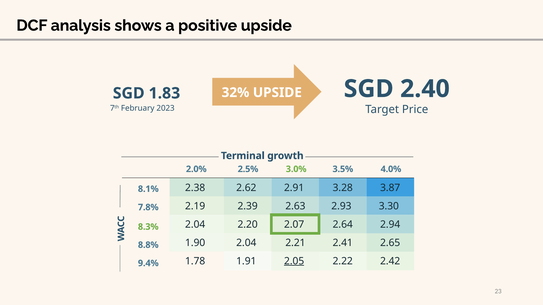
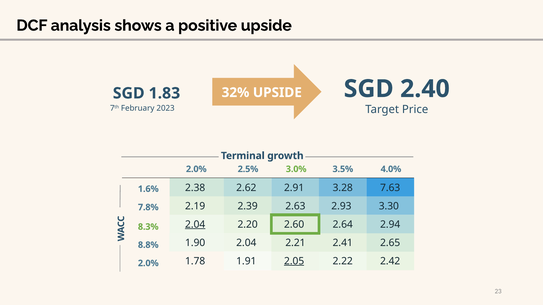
3.87: 3.87 -> 7.63 (390, 188)
8.1%: 8.1% -> 1.6% (148, 189)
2.04 underline: none -> present (195, 225)
2.07: 2.07 -> 2.60 (294, 225)
9.4%: 9.4% -> 2.0% (148, 264)
